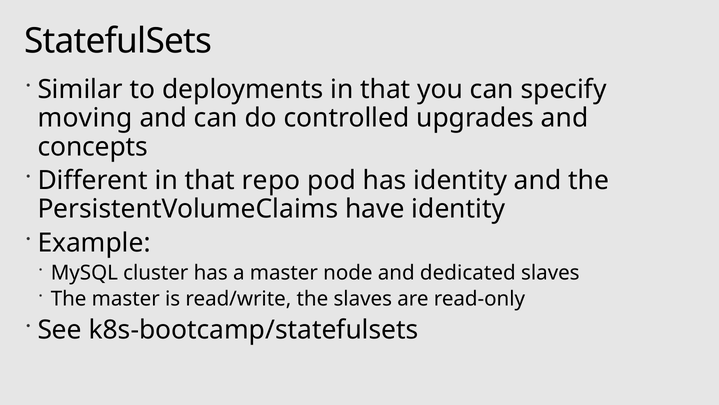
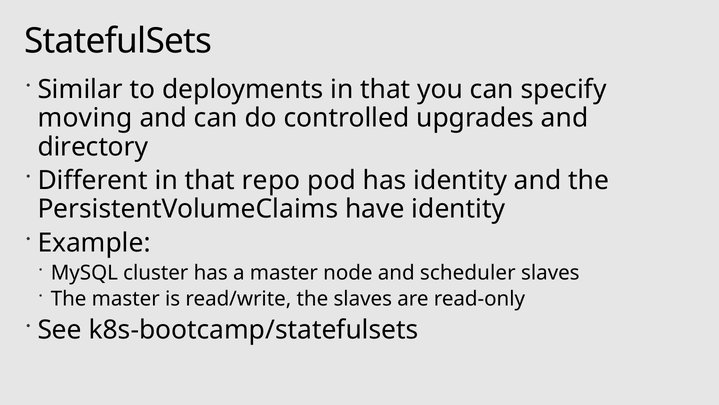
concepts: concepts -> directory (93, 147)
dedicated: dedicated -> scheduler (468, 272)
